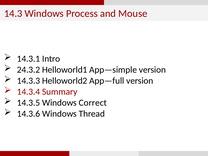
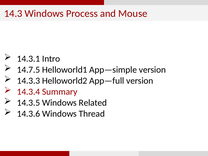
24.3.2: 24.3.2 -> 14.7.5 (29, 70)
Correct: Correct -> Related (93, 103)
